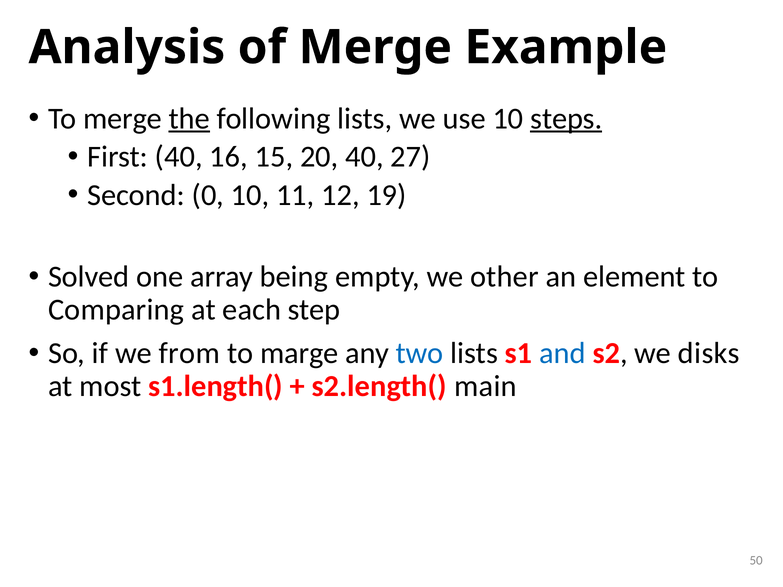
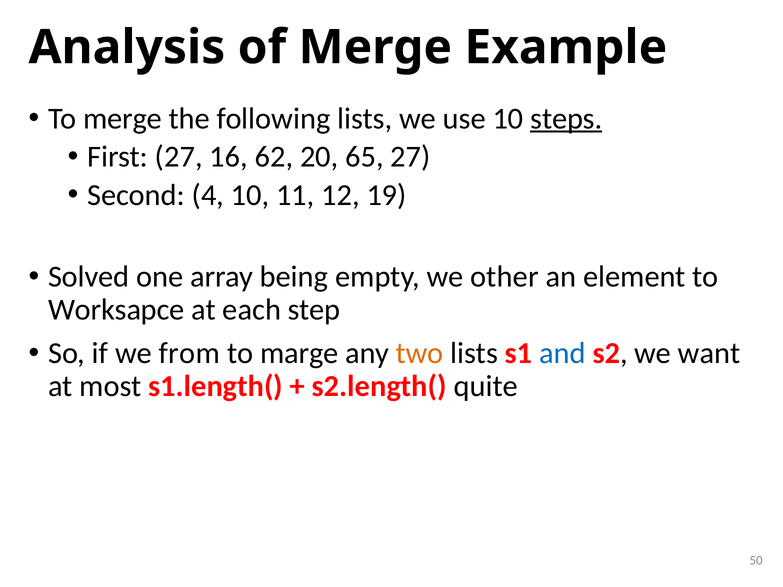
the underline: present -> none (189, 119)
First 40: 40 -> 27 (179, 157)
15: 15 -> 62 (274, 157)
20 40: 40 -> 65 (364, 157)
0: 0 -> 4 (208, 195)
Comparing: Comparing -> Worksapce (116, 310)
two colour: blue -> orange (420, 354)
disks: disks -> want (709, 354)
main: main -> quite (486, 386)
